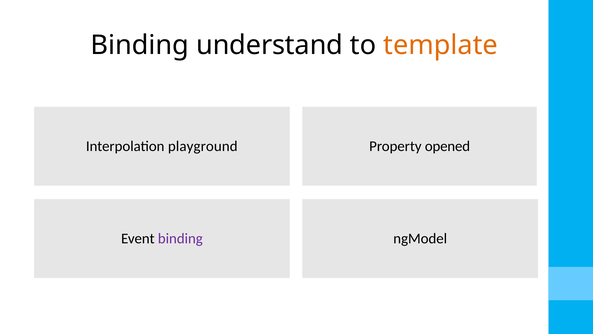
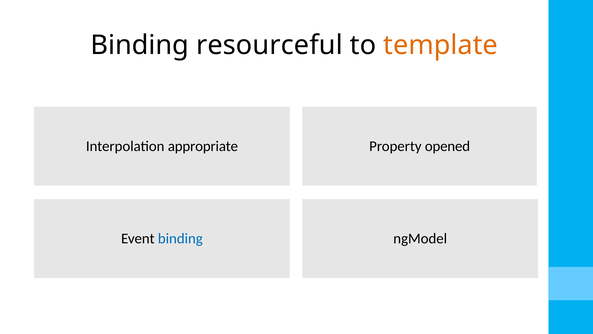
understand: understand -> resourceful (269, 45)
playground: playground -> appropriate (203, 146)
binding colour: purple -> blue (180, 238)
